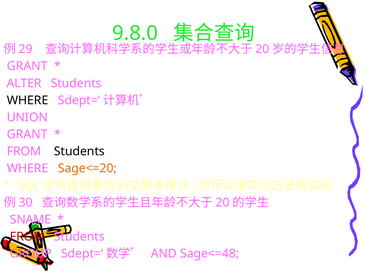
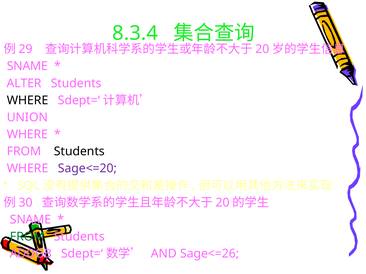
9.8.0: 9.8.0 -> 8.3.4 (135, 33)
GRANT: GRANT -> SNAME (27, 66)
GRANT: GRANT -> WHERE (27, 135)
Sage<=20 colour: orange -> purple (87, 169)
FROM colour: red -> green (27, 237)
GROUP: GROUP -> ADDGB (31, 254)
Sage<=48: Sage<=48 -> Sage<=26 (210, 254)
